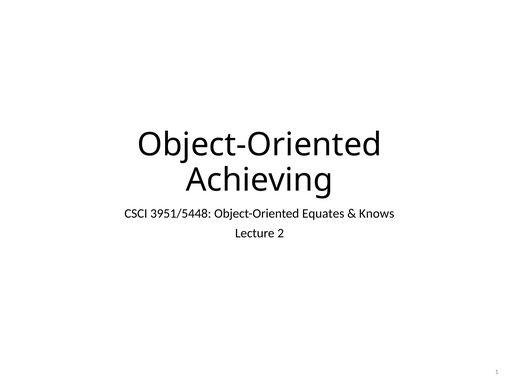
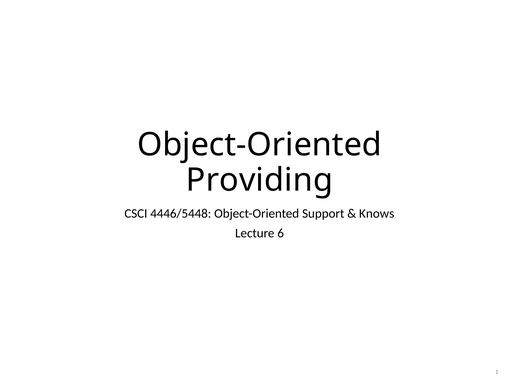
Achieving: Achieving -> Providing (259, 180)
3951/5448: 3951/5448 -> 4446/5448 (181, 213)
Equates: Equates -> Support (323, 213)
2: 2 -> 6 (281, 233)
